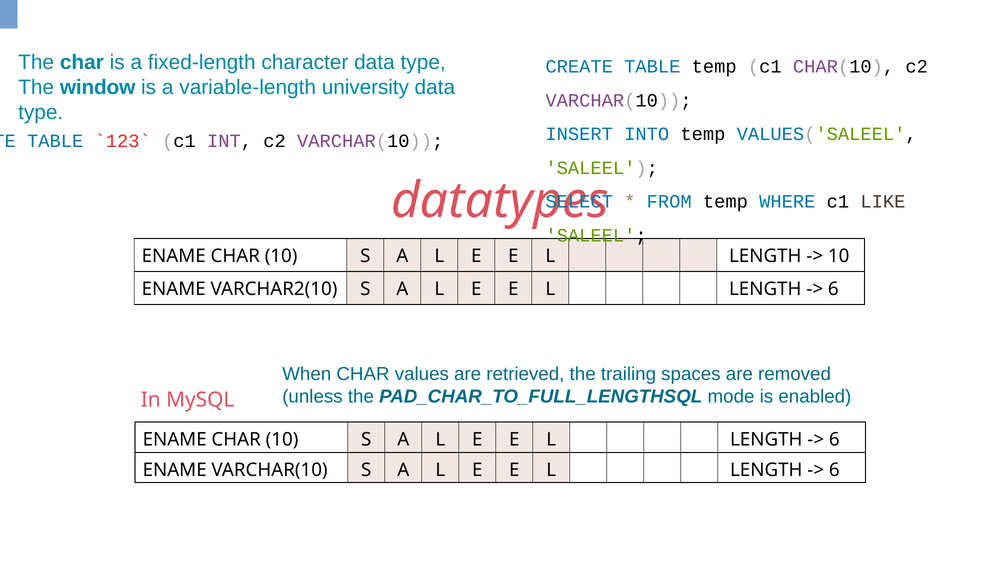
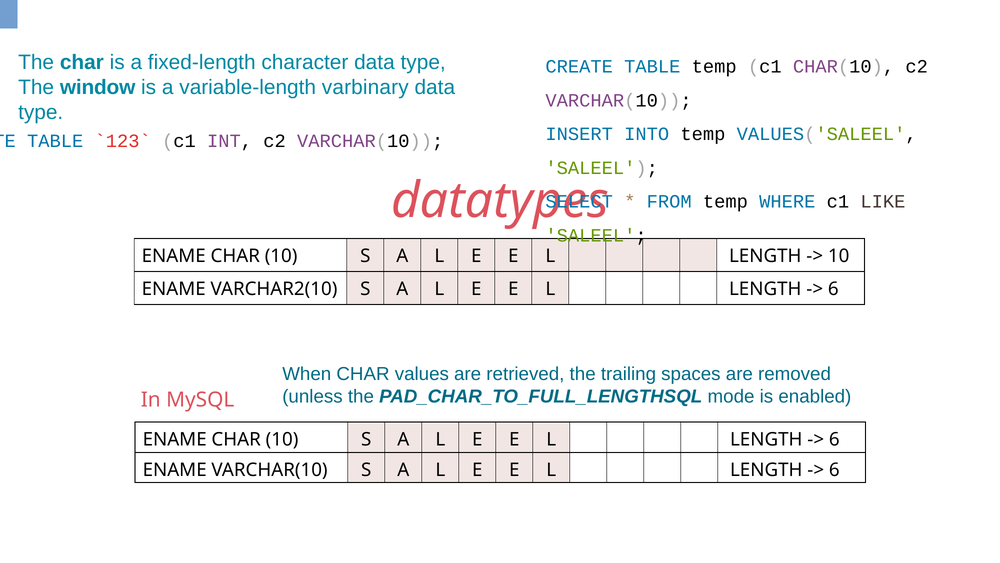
university: university -> varbinary (365, 87)
